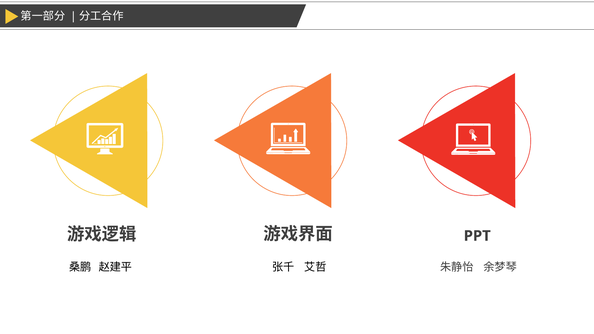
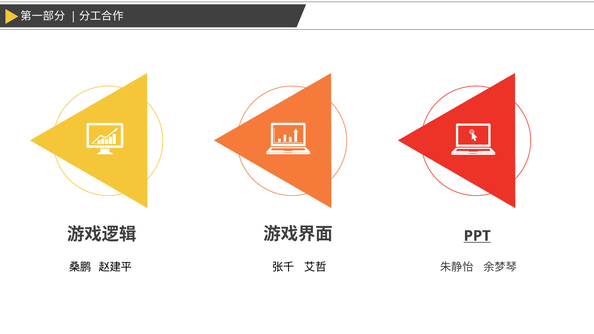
PPT underline: none -> present (477, 236)
